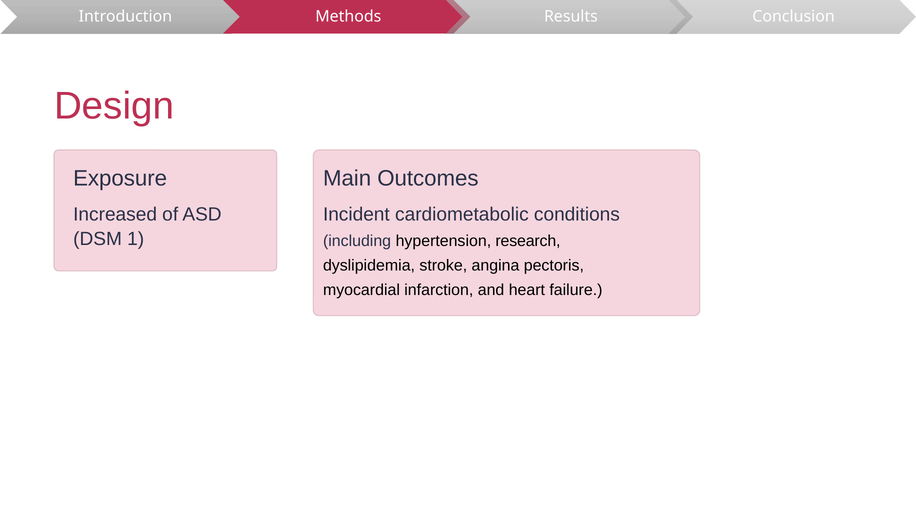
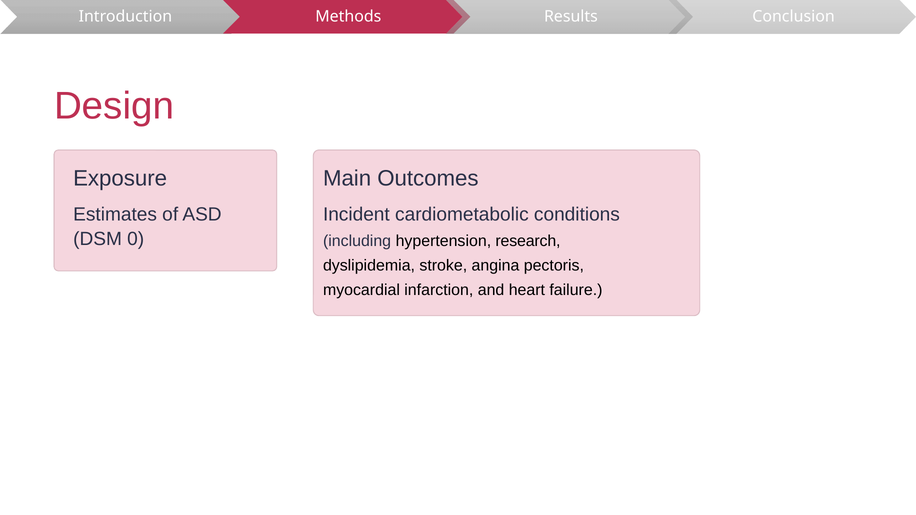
Increased: Increased -> Estimates (115, 214)
1: 1 -> 0 (136, 239)
